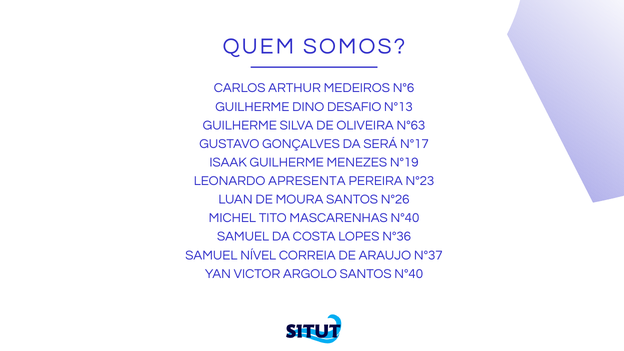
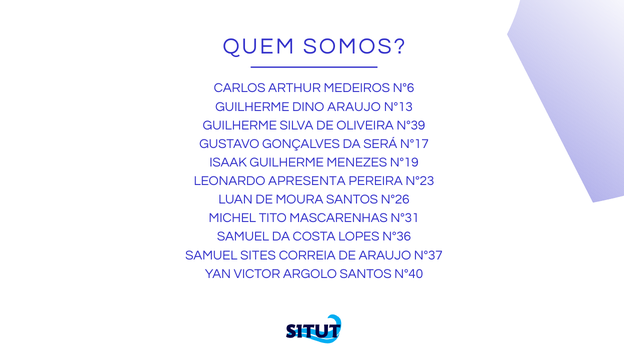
DINO DESAFIO: DESAFIO -> ARAUJO (354, 107)
N°63: N°63 -> N°39 (411, 125)
MASCARENHAS N°40: N°40 -> N°31 (405, 218)
NÍVEL: NÍVEL -> SITES (258, 255)
